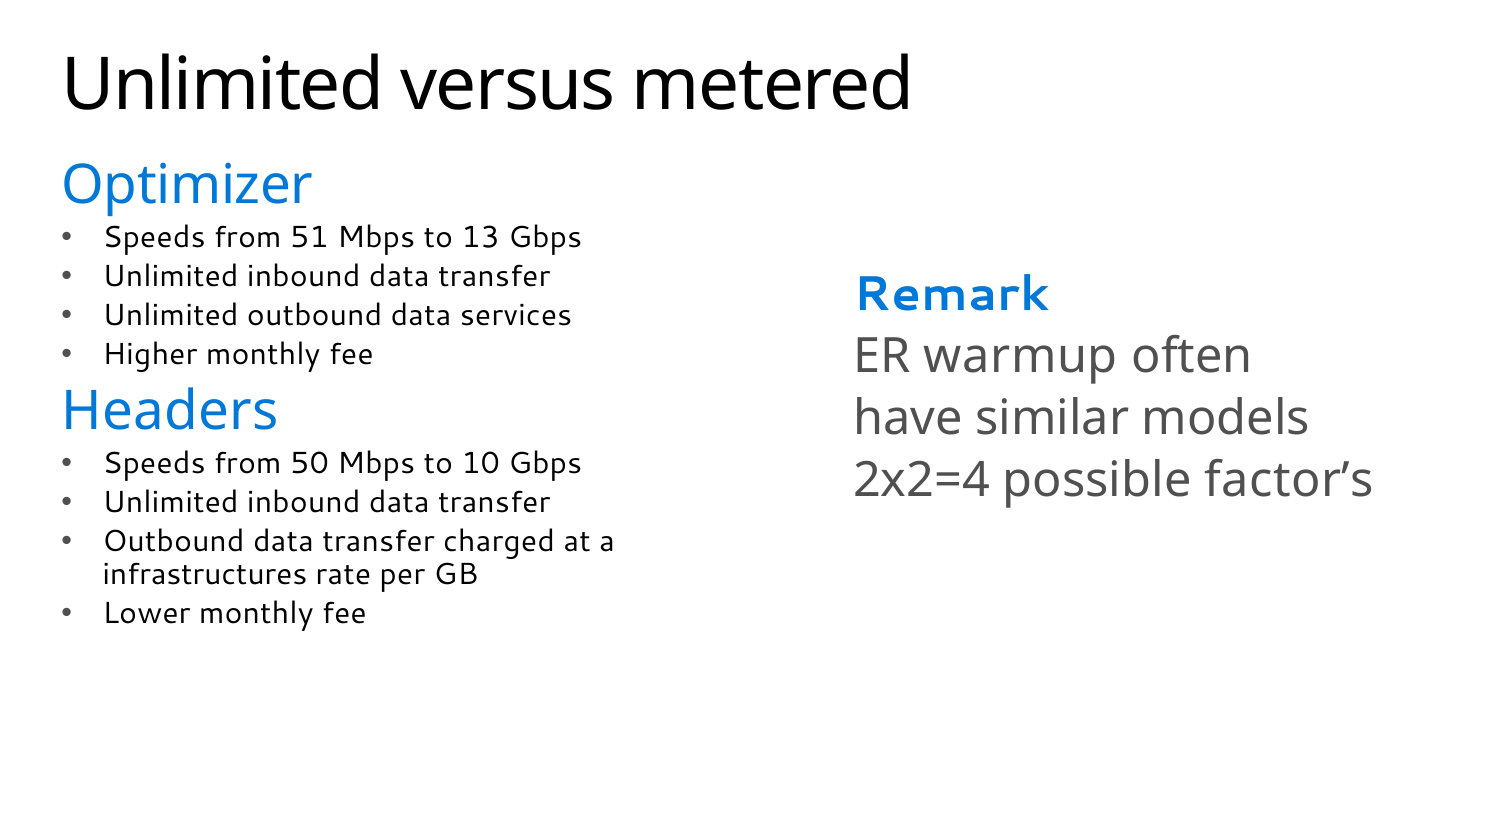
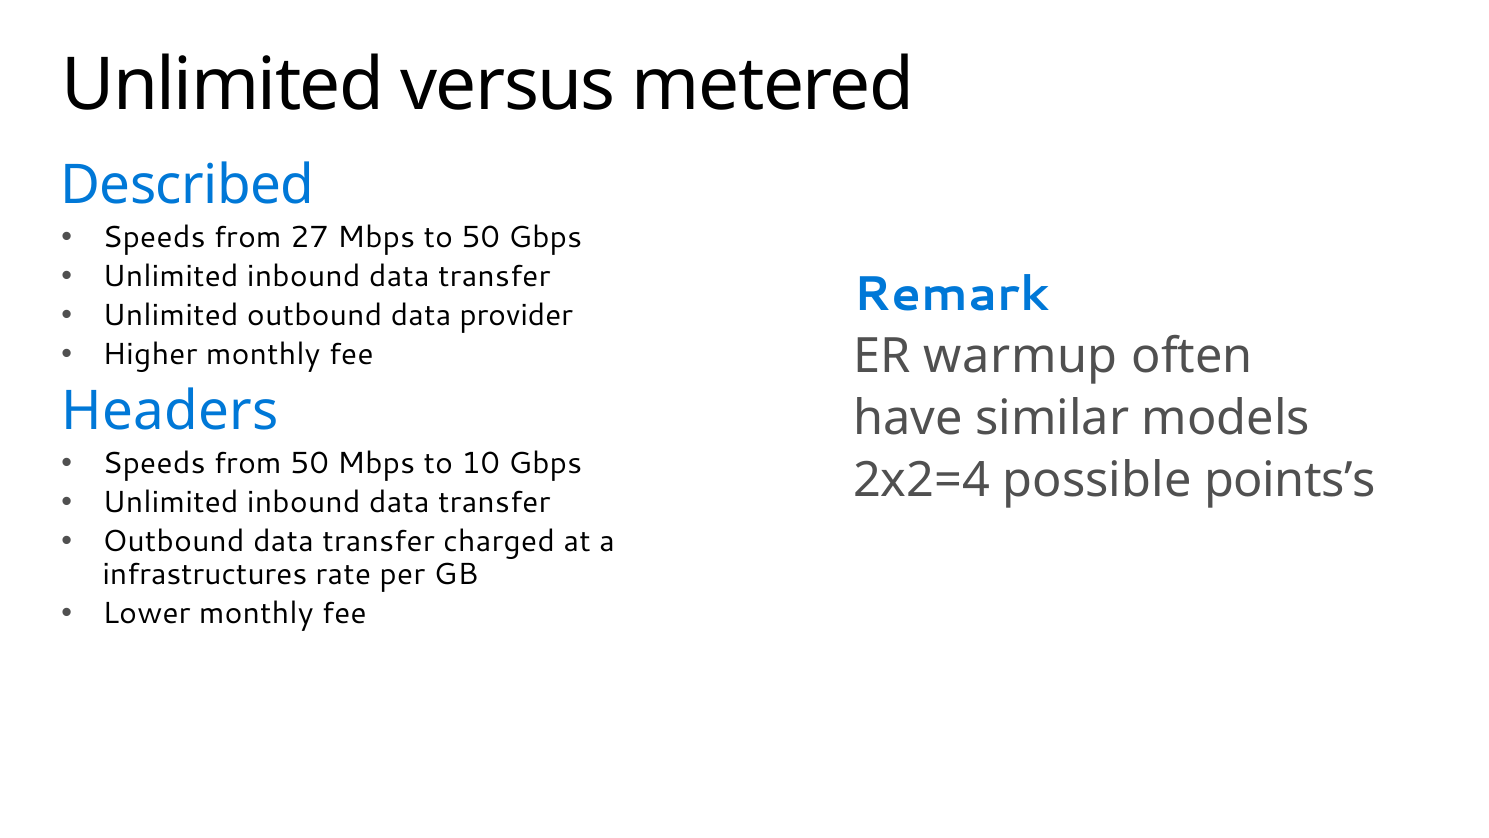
Optimizer: Optimizer -> Described (187, 185)
51: 51 -> 27 (309, 238)
to 13: 13 -> 50 (481, 238)
services: services -> provider (516, 316)
factor’s: factor’s -> points’s (1290, 480)
